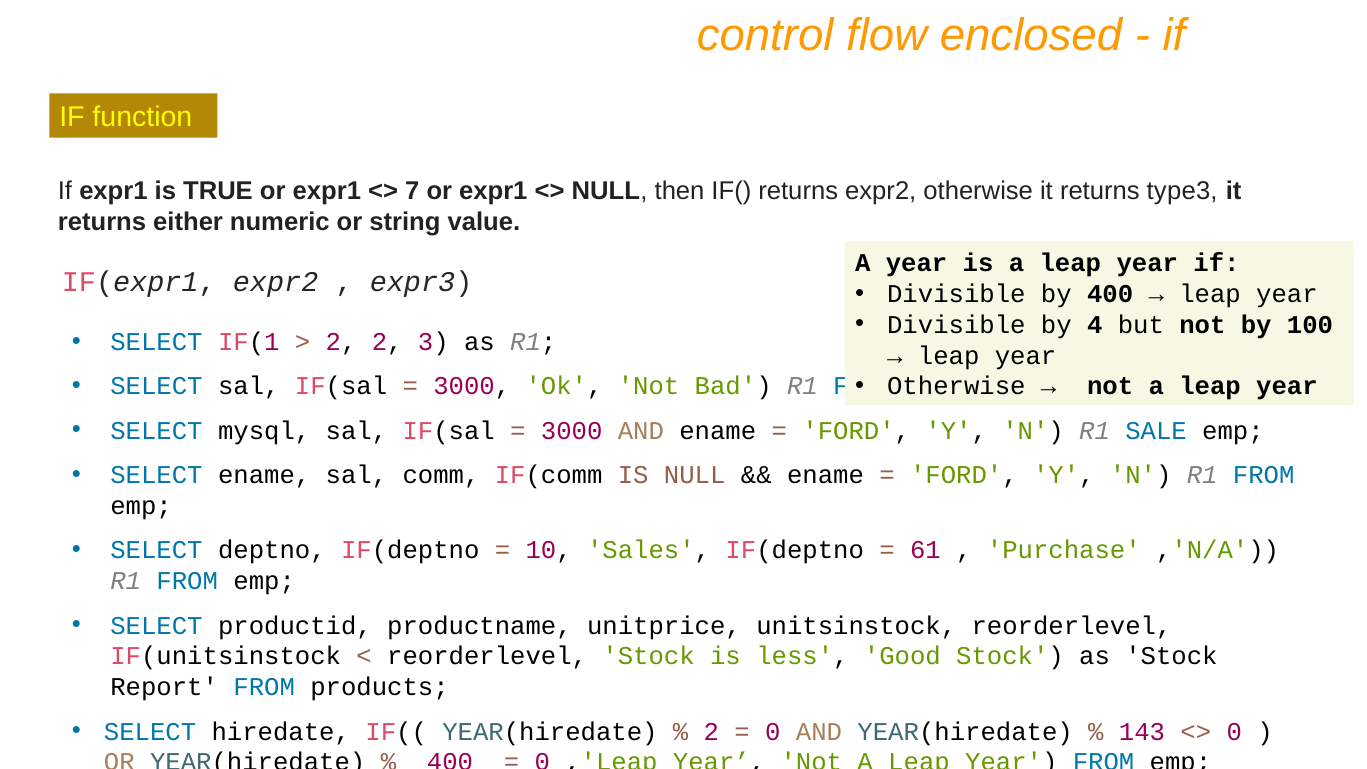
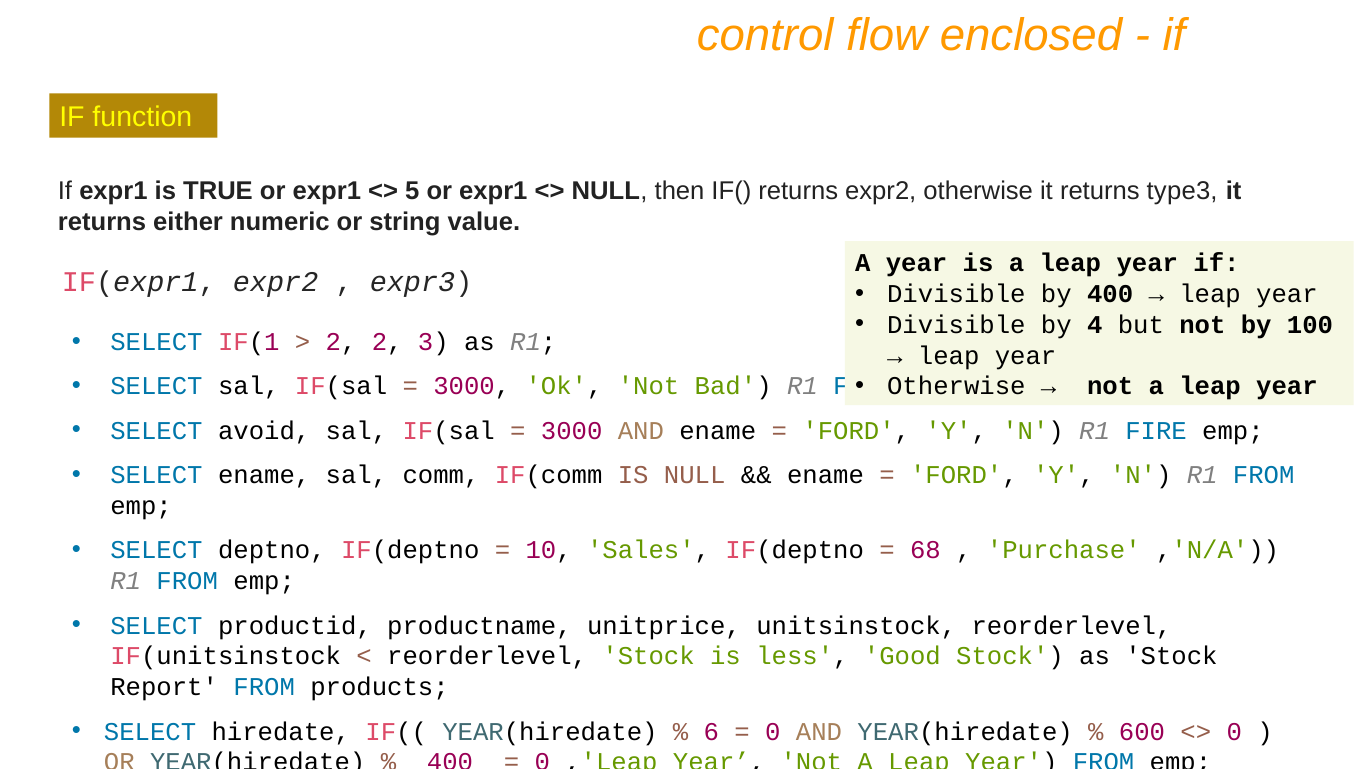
7: 7 -> 5 (412, 191)
mysql: mysql -> avoid (264, 431)
SALE: SALE -> FIRE (1156, 431)
61: 61 -> 68 (925, 550)
2: 2 -> 6 (711, 731)
143: 143 -> 600 (1142, 731)
